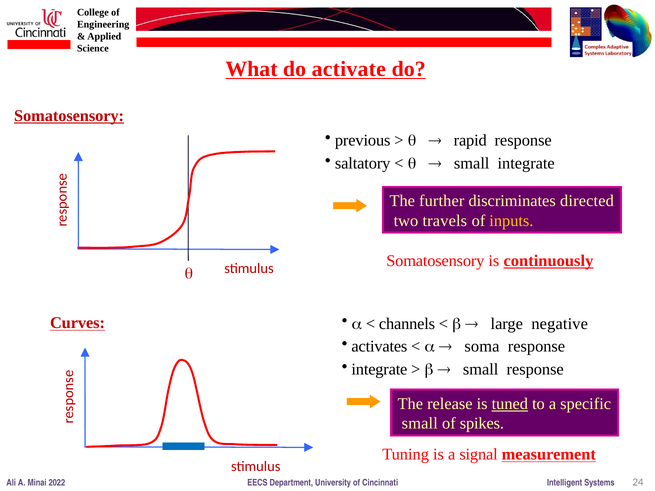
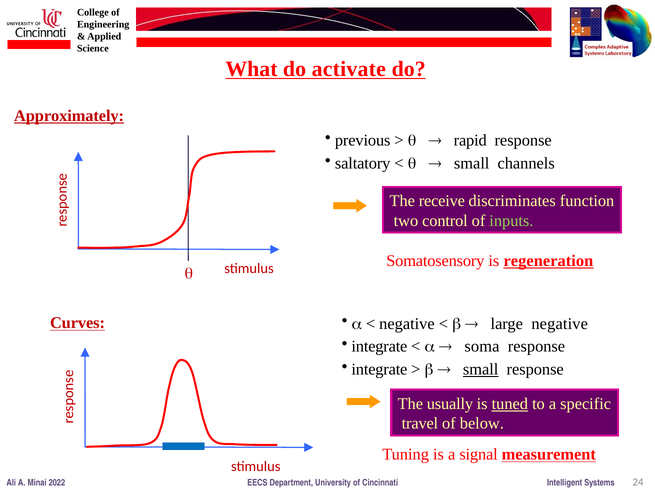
Somatosensory: Somatosensory -> Approximately (69, 116)
small integrate: integrate -> channels (526, 164)
further: further -> receive (442, 201)
directed: directed -> function (587, 201)
travels: travels -> control (445, 221)
inputs colour: yellow -> light green (511, 221)
continuously: continuously -> regeneration (548, 261)
channels: channels -> negative (407, 324)
activates: activates -> integrate (379, 347)
small underline: none -> present (481, 370)
release: release -> usually (450, 404)
small: small -> travel (420, 424)
spikes: spikes -> below (482, 424)
